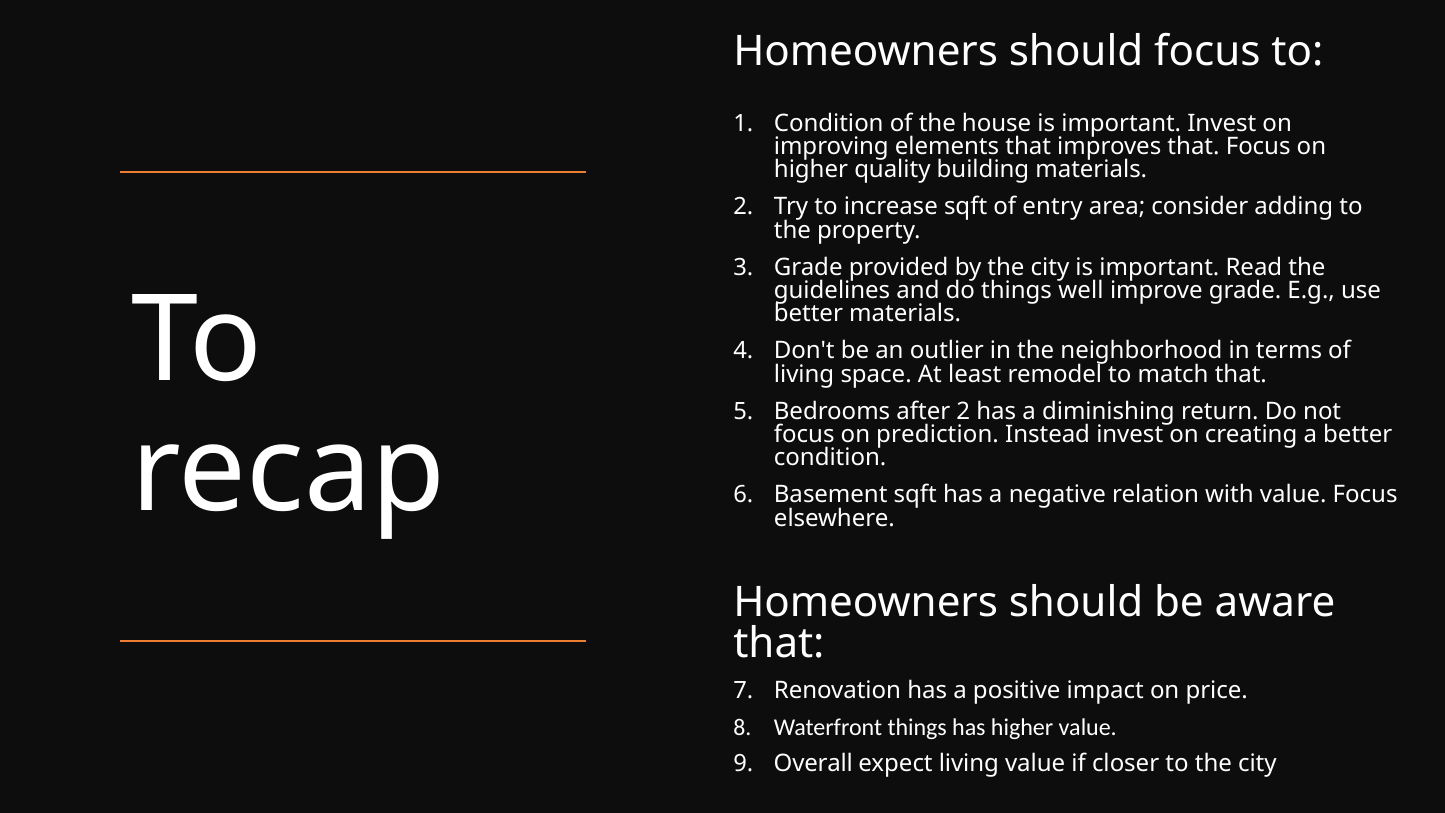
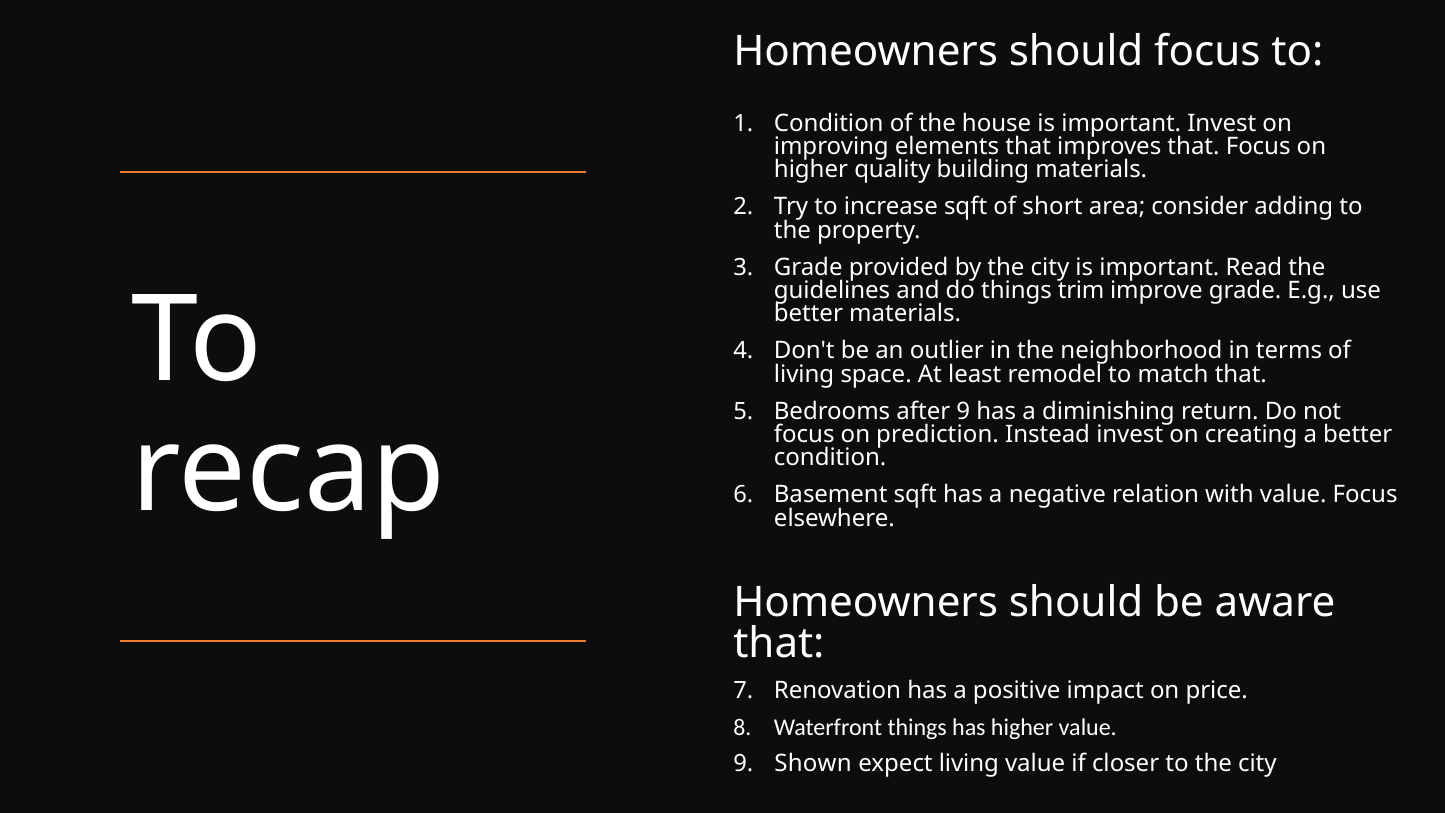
entry: entry -> short (1052, 207)
well: well -> trim (1081, 290)
after 2: 2 -> 9 (963, 411)
Overall: Overall -> Shown (813, 764)
